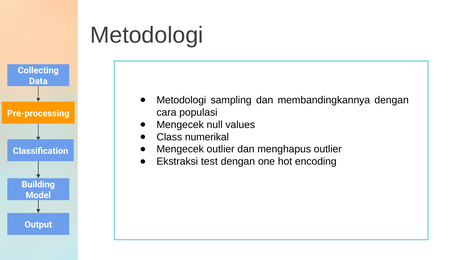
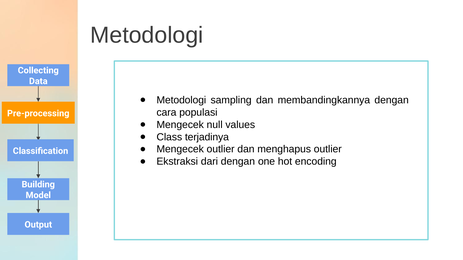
numerikal: numerikal -> terjadinya (207, 137)
test: test -> dari (209, 162)
